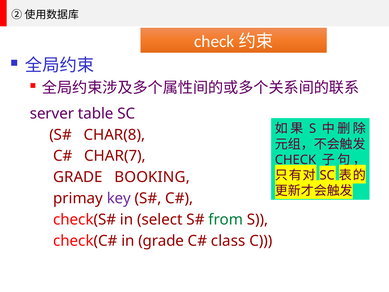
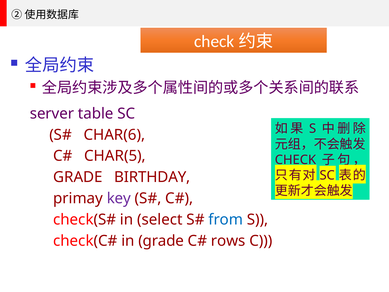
CHAR(8: CHAR(8 -> CHAR(6 (114, 135)
CHAR(7: CHAR(7 -> CHAR(5 (115, 156)
BOOKING: BOOKING -> BIRTHDAY (152, 177)
from colour: green -> blue (226, 219)
class: class -> rows (228, 241)
